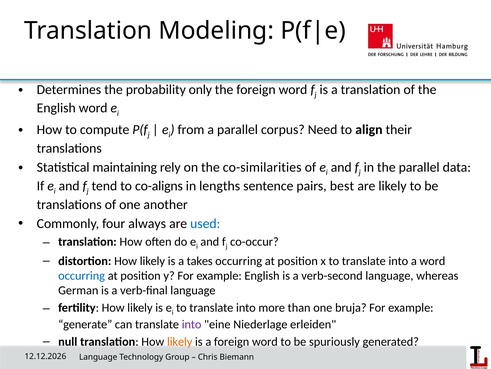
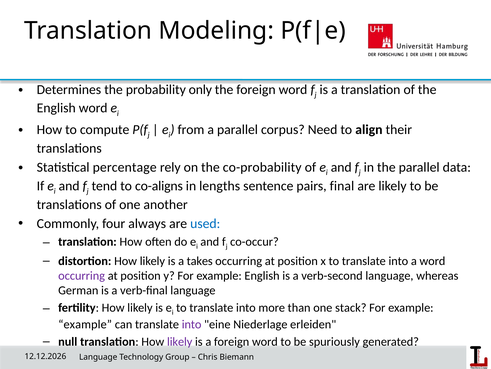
maintaining: maintaining -> percentage (125, 167)
co-similarities: co-similarities -> co-probability (262, 167)
best: best -> final (342, 186)
occurring colour: blue -> purple (82, 275)
bruja: bruja -> stack (351, 307)
generate: generate -> example (85, 324)
likely colour: orange -> purple (180, 341)
